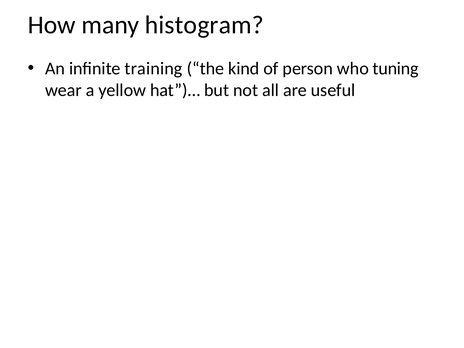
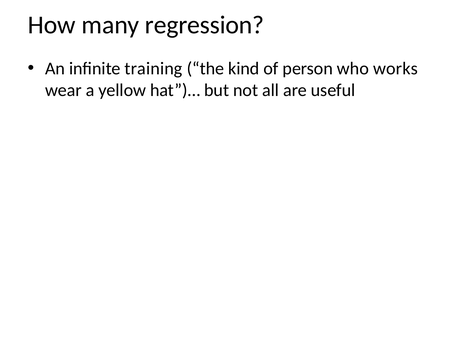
histogram: histogram -> regression (205, 25)
tuning: tuning -> works (395, 69)
